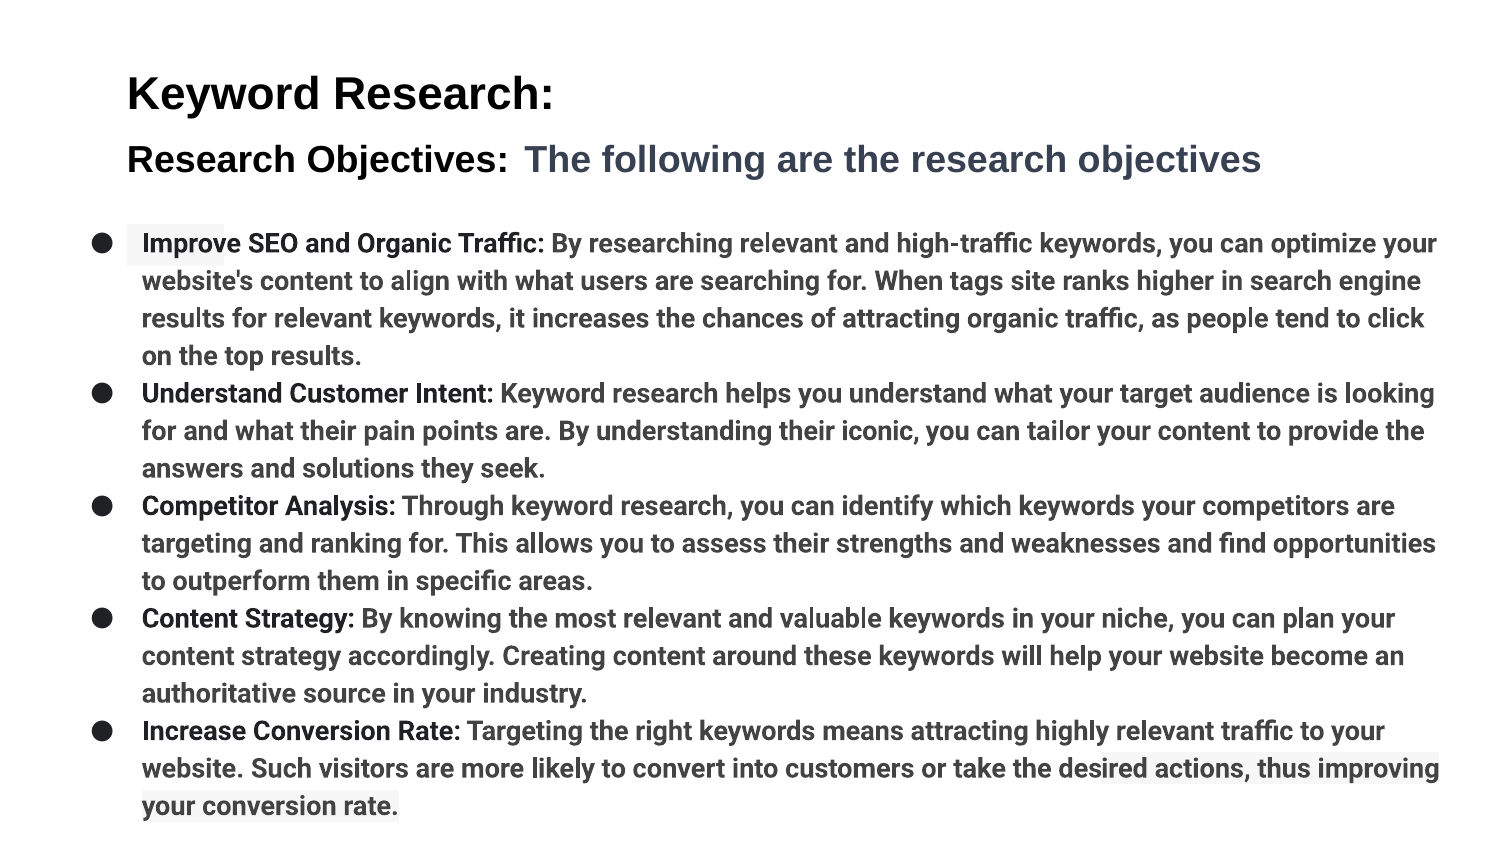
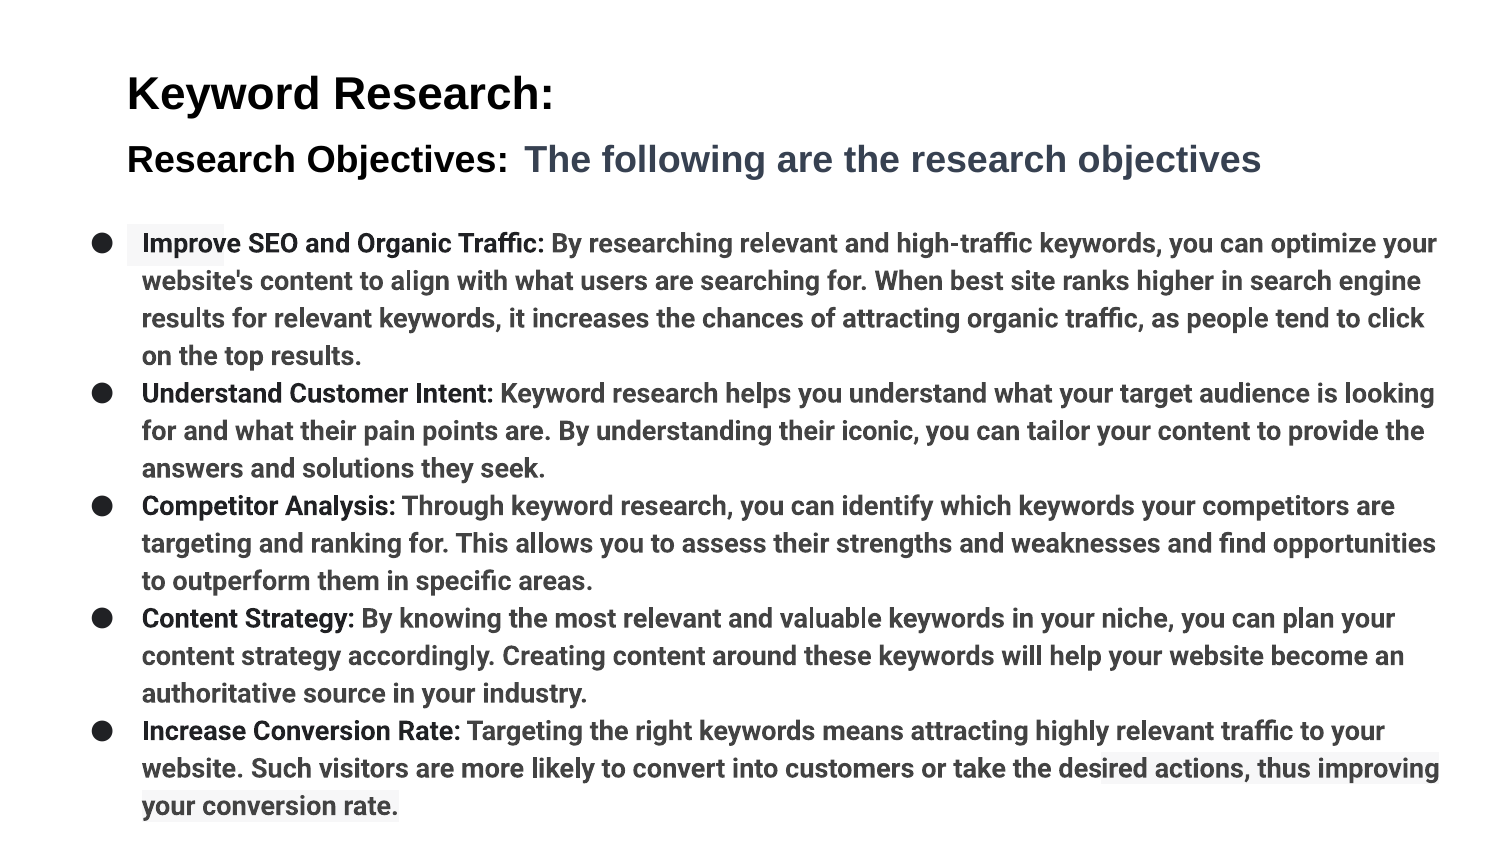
tags: tags -> best (977, 281)
